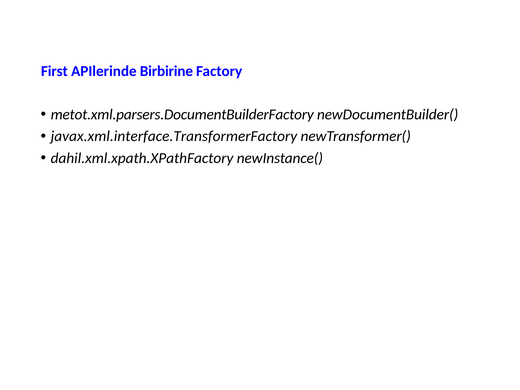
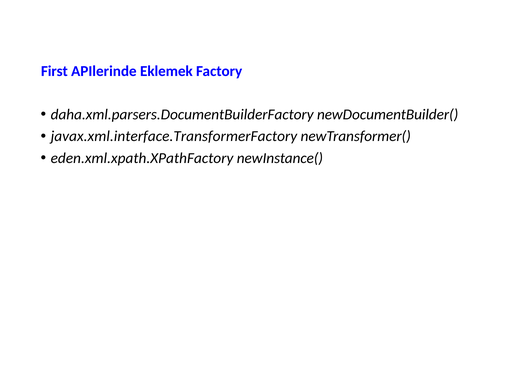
Birbirine: Birbirine -> Eklemek (166, 71)
metot.xml.parsers.DocumentBuilderFactory: metot.xml.parsers.DocumentBuilderFactory -> daha.xml.parsers.DocumentBuilderFactory (182, 115)
dahil.xml.xpath.XPathFactory: dahil.xml.xpath.XPathFactory -> eden.xml.xpath.XPathFactory (142, 158)
